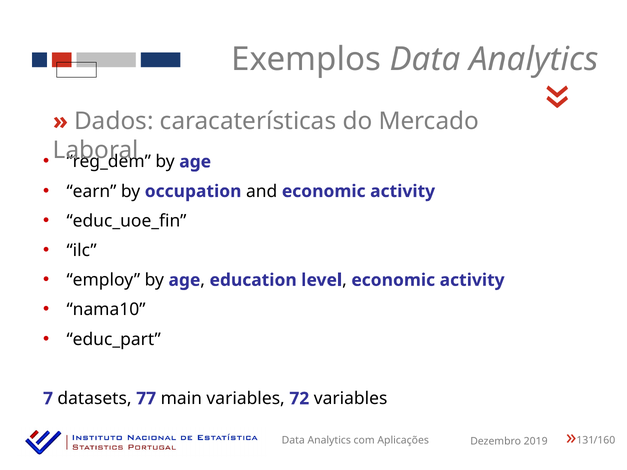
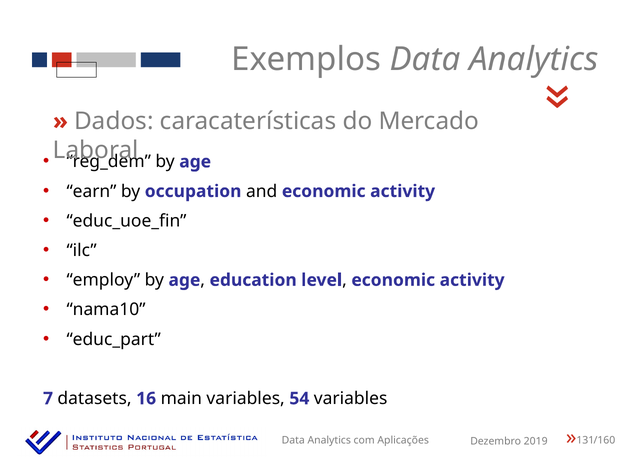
77: 77 -> 16 (146, 399)
72: 72 -> 54 (299, 399)
